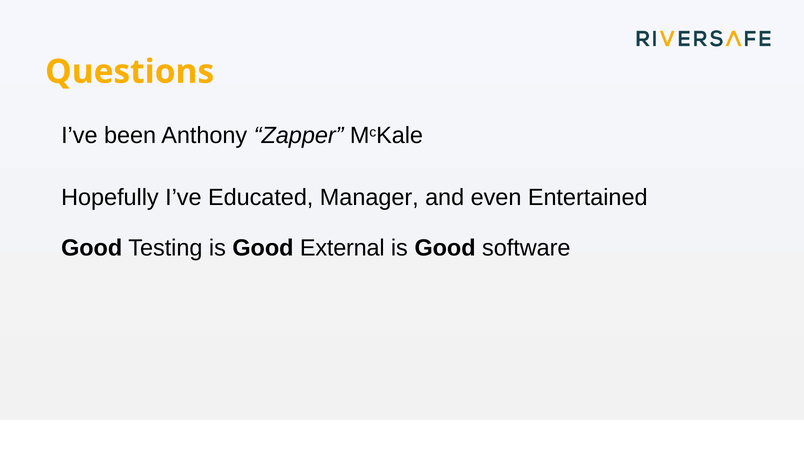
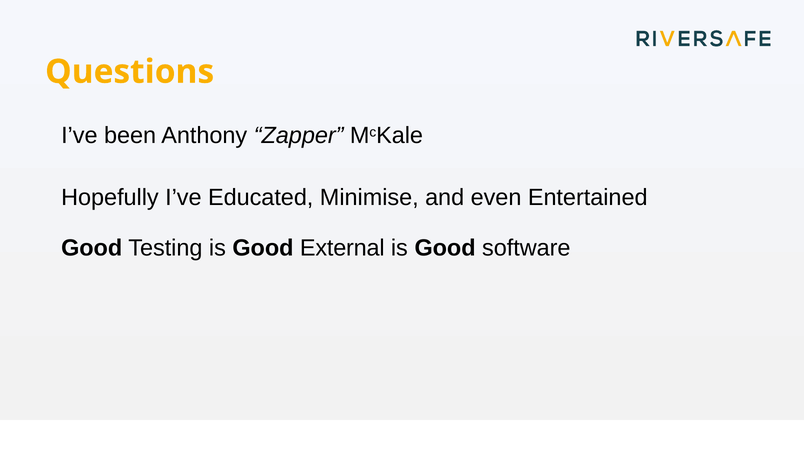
Manager: Manager -> Minimise (369, 198)
